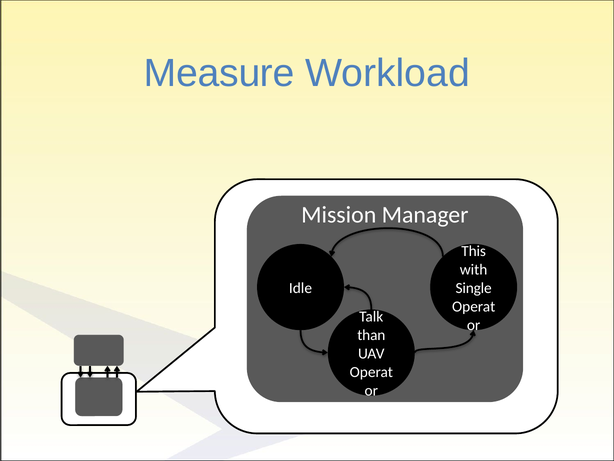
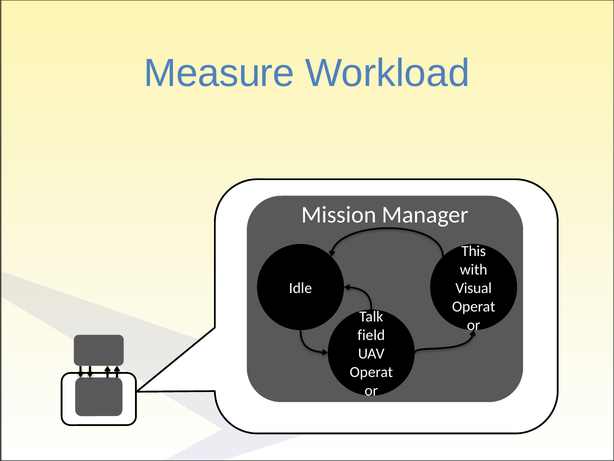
Single: Single -> Visual (474, 288)
than: than -> field (371, 335)
